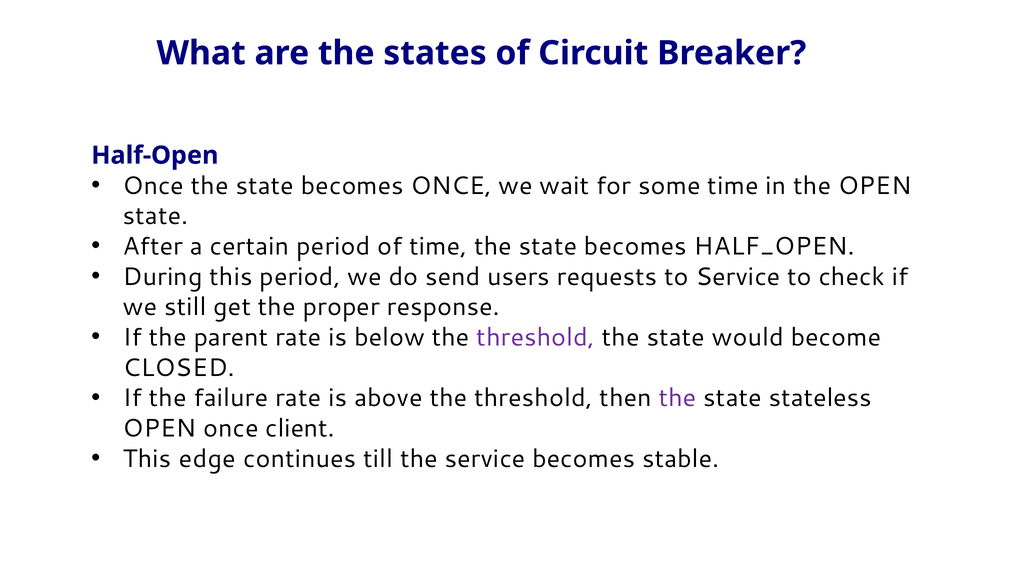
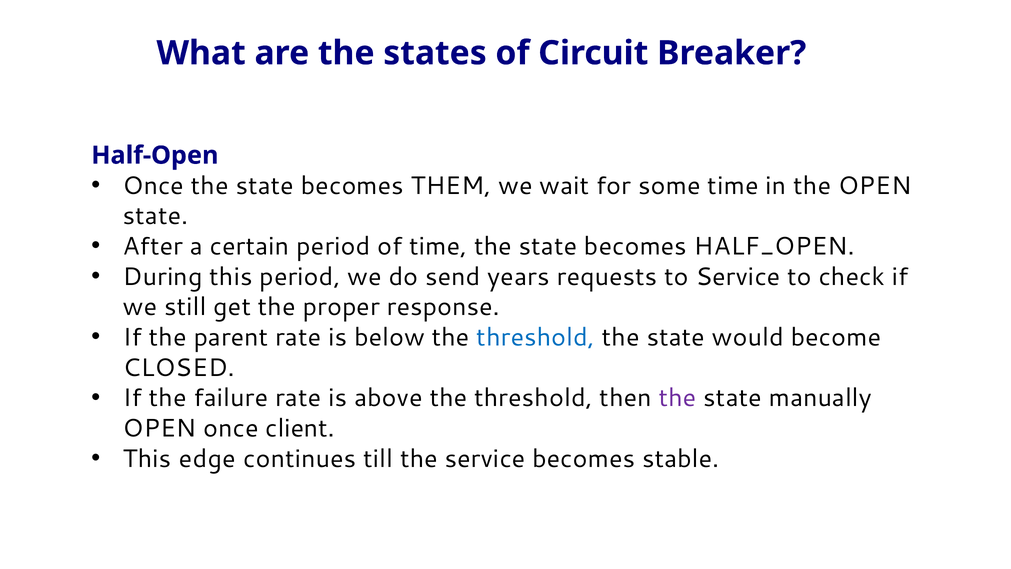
becomes ONCE: ONCE -> THEM (451, 186)
users: users -> years (518, 277)
threshold colour: purple -> blue (536, 337)
stateless: stateless -> manually (820, 398)
